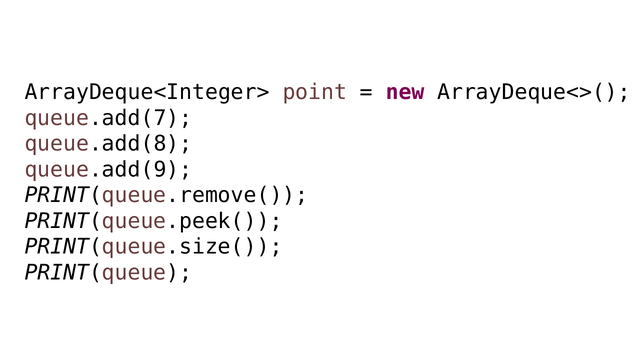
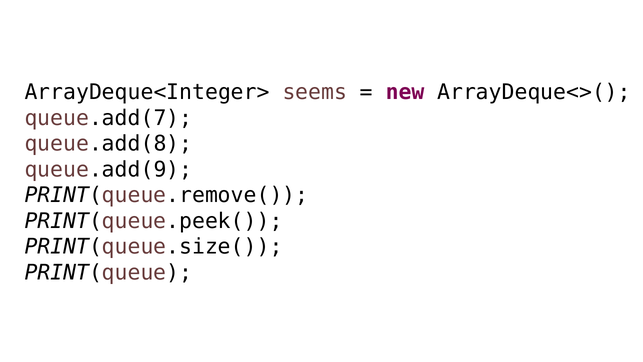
point: point -> seems (315, 92)
